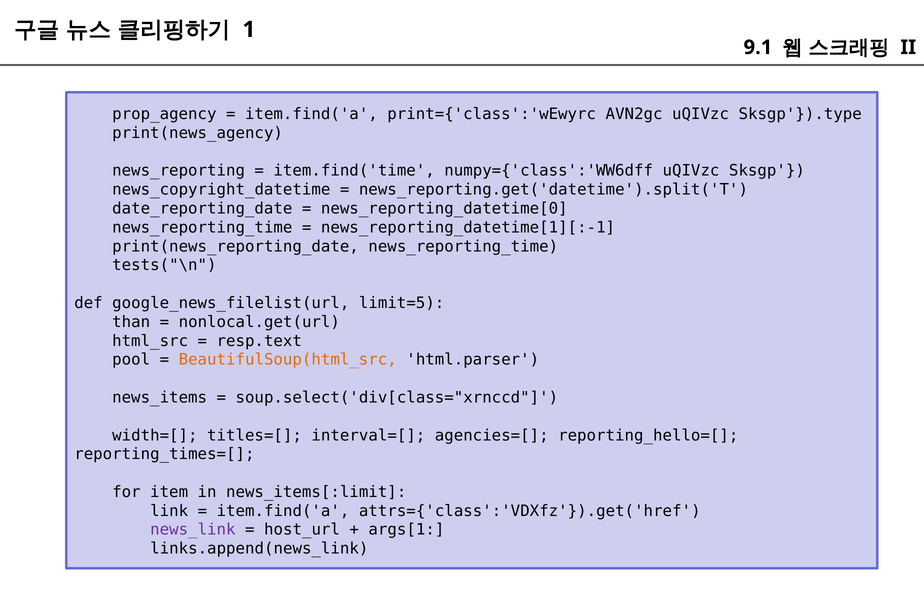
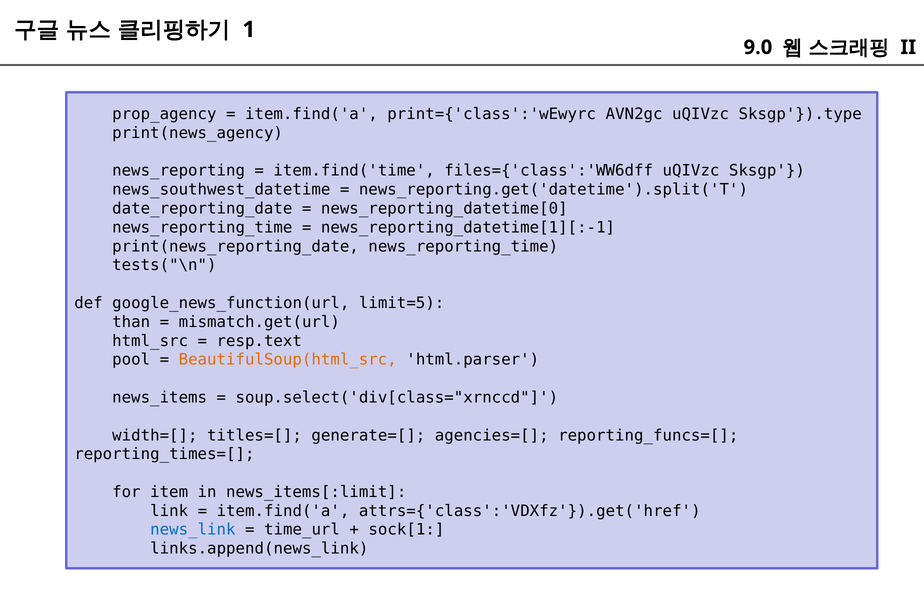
9.1: 9.1 -> 9.0 (758, 47)
numpy={'class':'WW6dff: numpy={'class':'WW6dff -> files={'class':'WW6dff (549, 171)
news_copyright_datetime: news_copyright_datetime -> news_southwest_datetime (221, 190)
google_news_filelist(url: google_news_filelist(url -> google_news_function(url (231, 303)
nonlocal.get(url: nonlocal.get(url -> mismatch.get(url (259, 322)
interval=[: interval=[ -> generate=[ (368, 435)
reporting_hello=[: reporting_hello=[ -> reporting_funcs=[ (648, 435)
news_link colour: purple -> blue (193, 530)
host_url: host_url -> time_url (302, 530)
args[1: args[1 -> sock[1 (406, 530)
